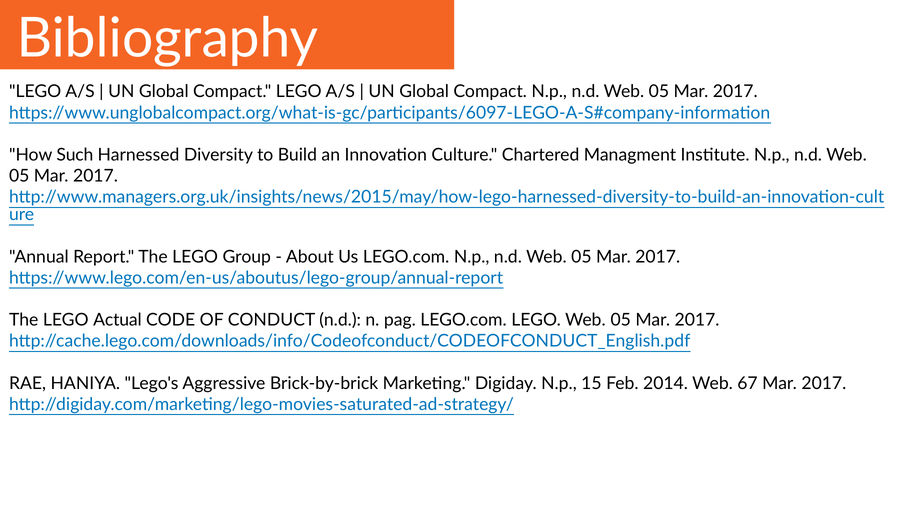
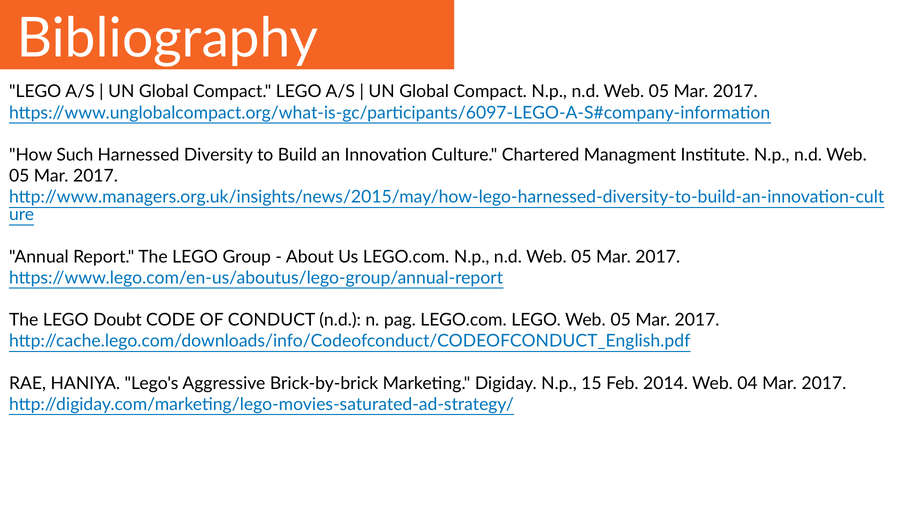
Actual: Actual -> Doubt (117, 320)
67: 67 -> 04 (748, 383)
